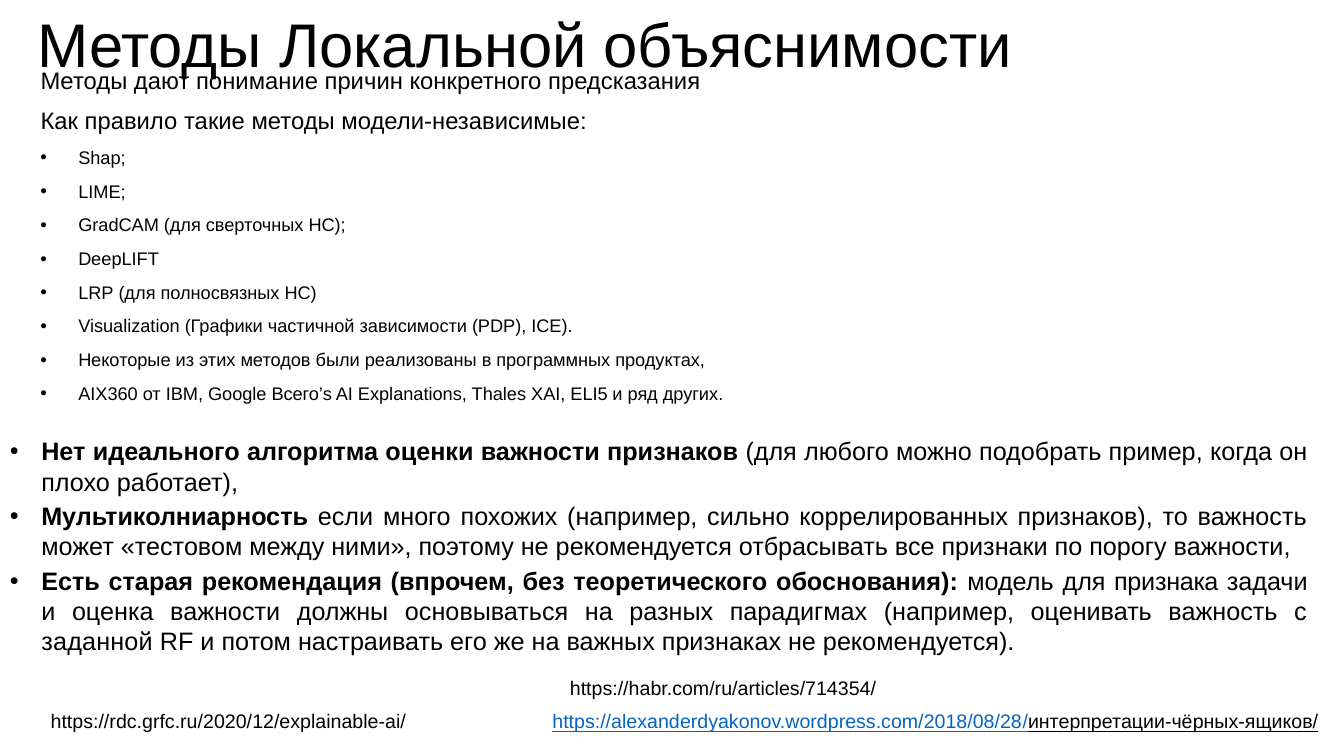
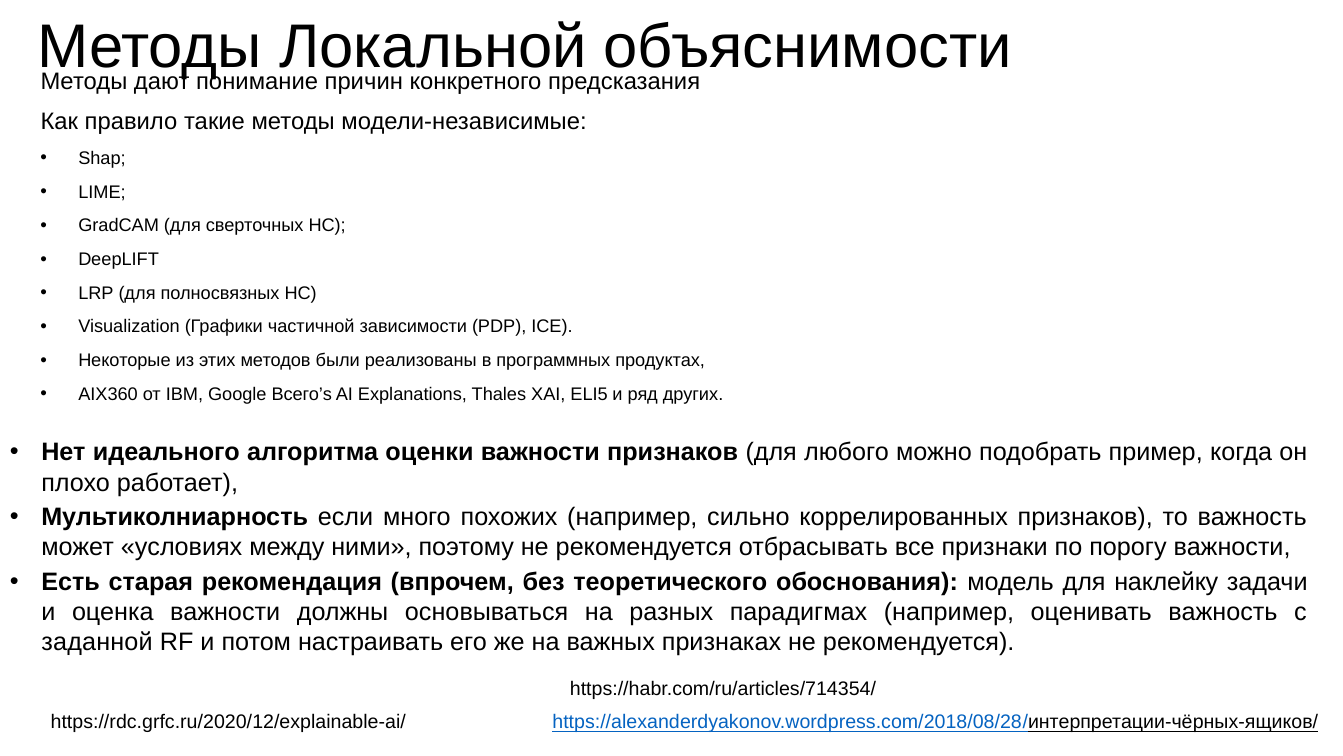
тестовом: тестовом -> условиях (182, 547)
признака: признака -> наклейку (1166, 582)
